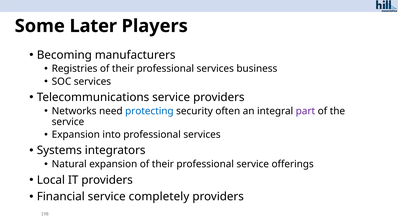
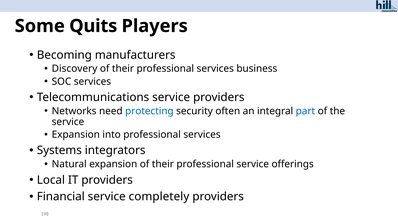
Later: Later -> Quits (93, 26)
Registries: Registries -> Discovery (75, 69)
part colour: purple -> blue (305, 111)
